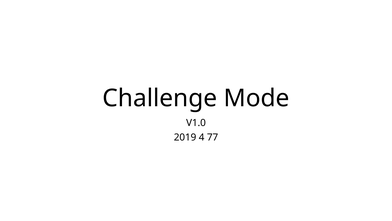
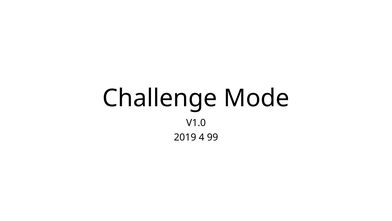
77: 77 -> 99 (213, 137)
